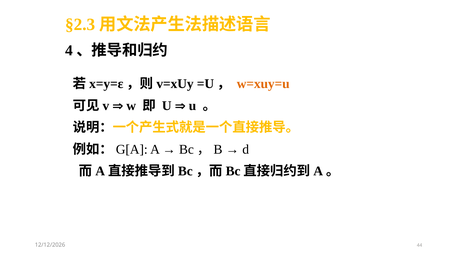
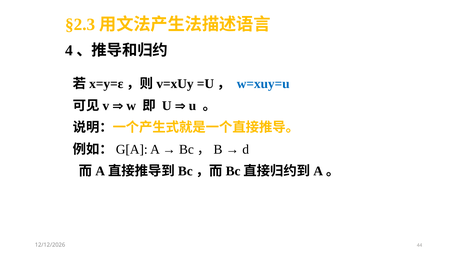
w=xuy=u colour: orange -> blue (263, 84)
